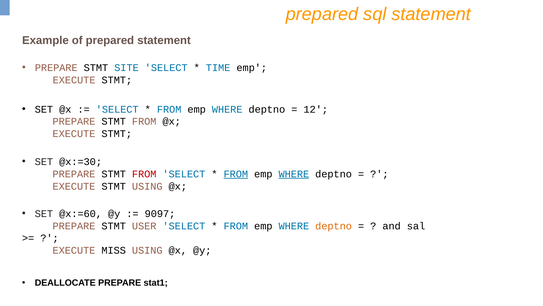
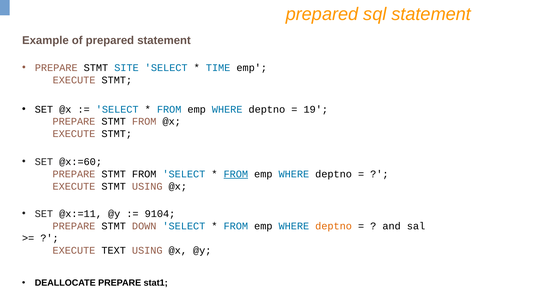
12: 12 -> 19 (316, 109)
@x:=30: @x:=30 -> @x:=60 (81, 162)
FROM colour: red -> black (144, 174)
WHERE underline: present -> none (294, 174)
@x:=60: @x:=60 -> @x:=11 (81, 213)
9097: 9097 -> 9104 (160, 213)
USER: USER -> DOWN (144, 226)
MISS: MISS -> TEXT (114, 250)
